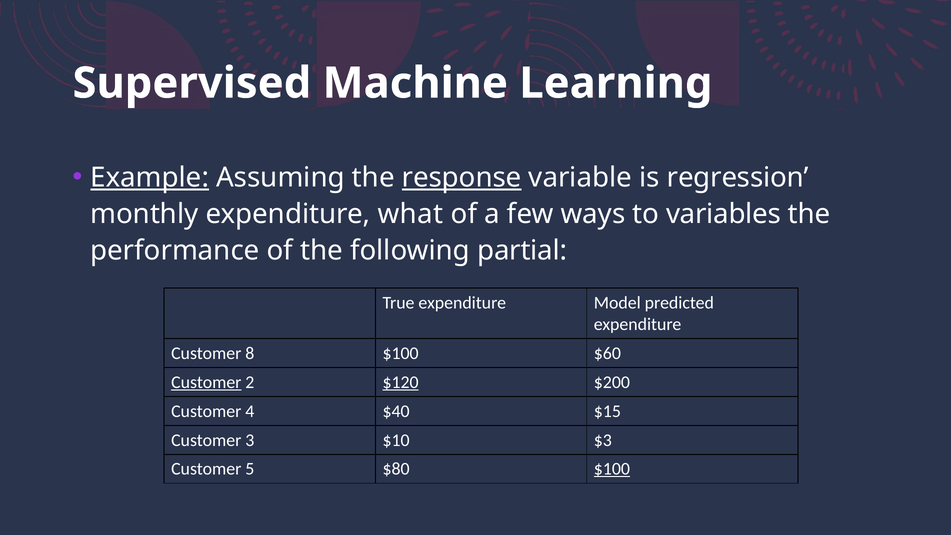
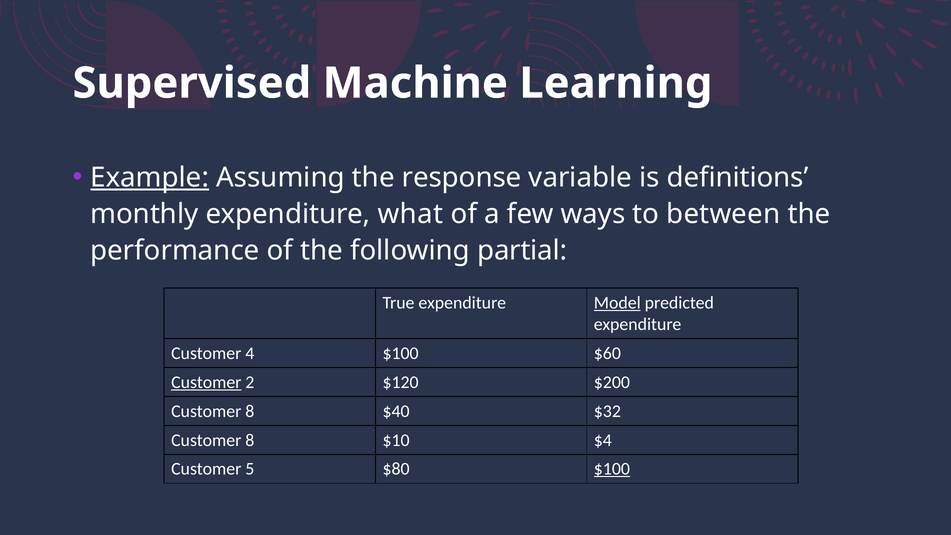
response underline: present -> none (462, 177)
regression: regression -> definitions (738, 177)
variables: variables -> between (723, 214)
Model underline: none -> present (617, 303)
8: 8 -> 4 (250, 353)
$120 underline: present -> none (401, 382)
4: 4 -> 8 (250, 411)
$15: $15 -> $32 (607, 411)
3: 3 -> 8 (250, 440)
$3: $3 -> $4 (603, 440)
